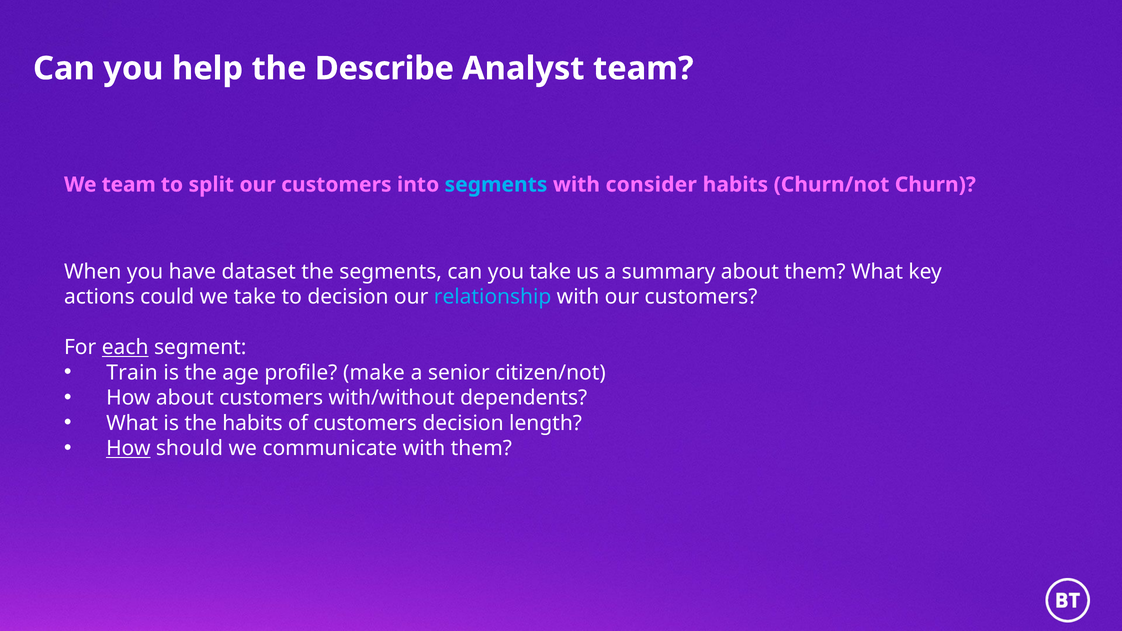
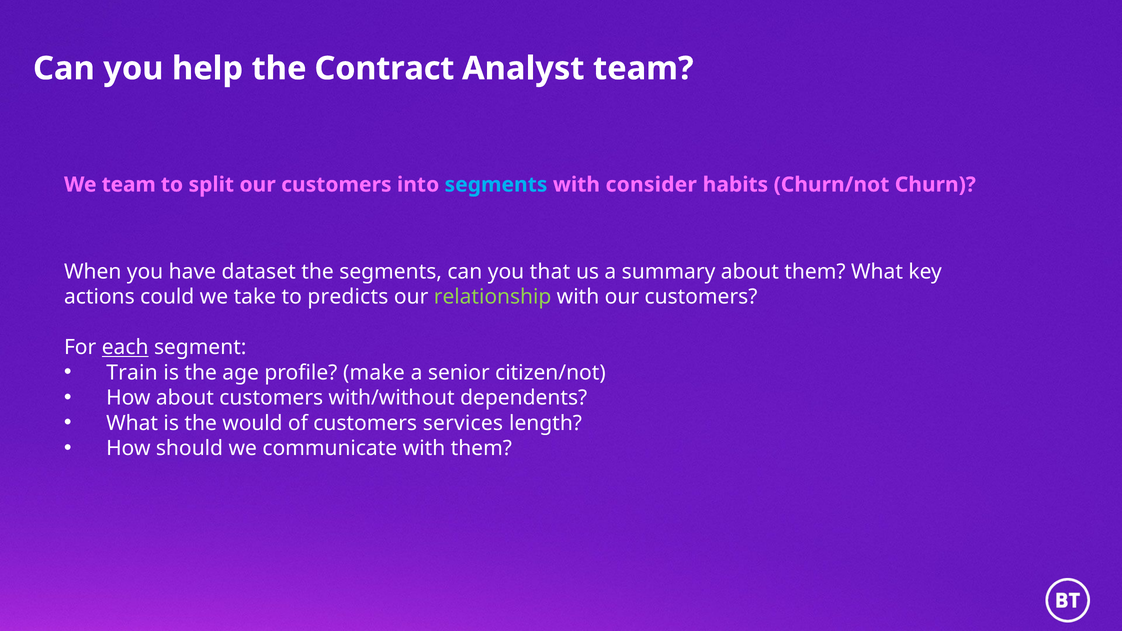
Describe: Describe -> Contract (384, 69)
you take: take -> that (550, 272)
to decision: decision -> predicts (348, 297)
relationship colour: light blue -> light green (493, 297)
the habits: habits -> would (252, 423)
customers decision: decision -> services (463, 423)
How underline: present -> none (128, 448)
